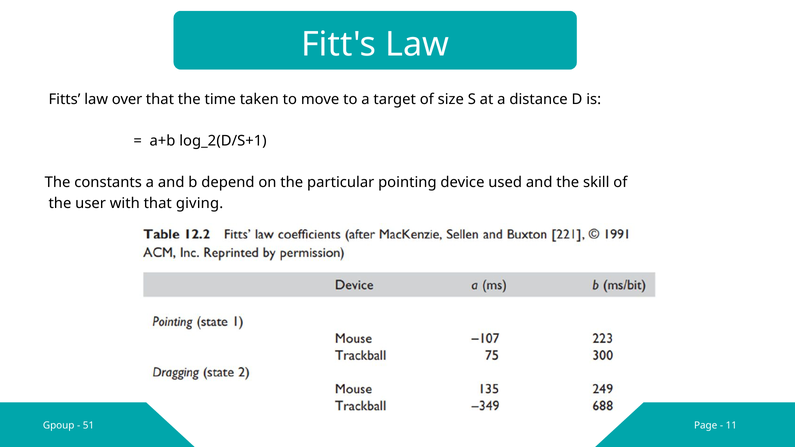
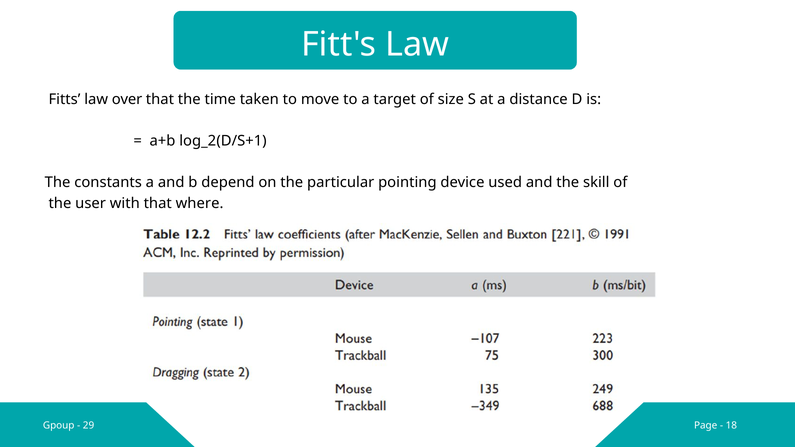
giving: giving -> where (200, 203)
51: 51 -> 29 (89, 426)
11: 11 -> 18 (731, 426)
